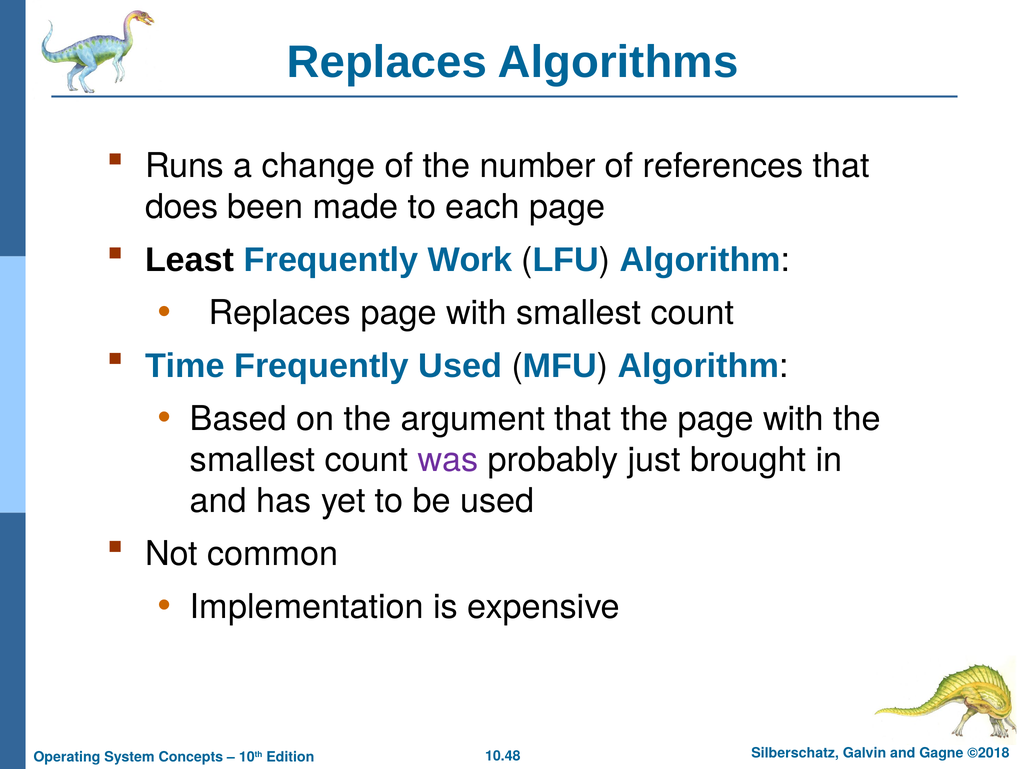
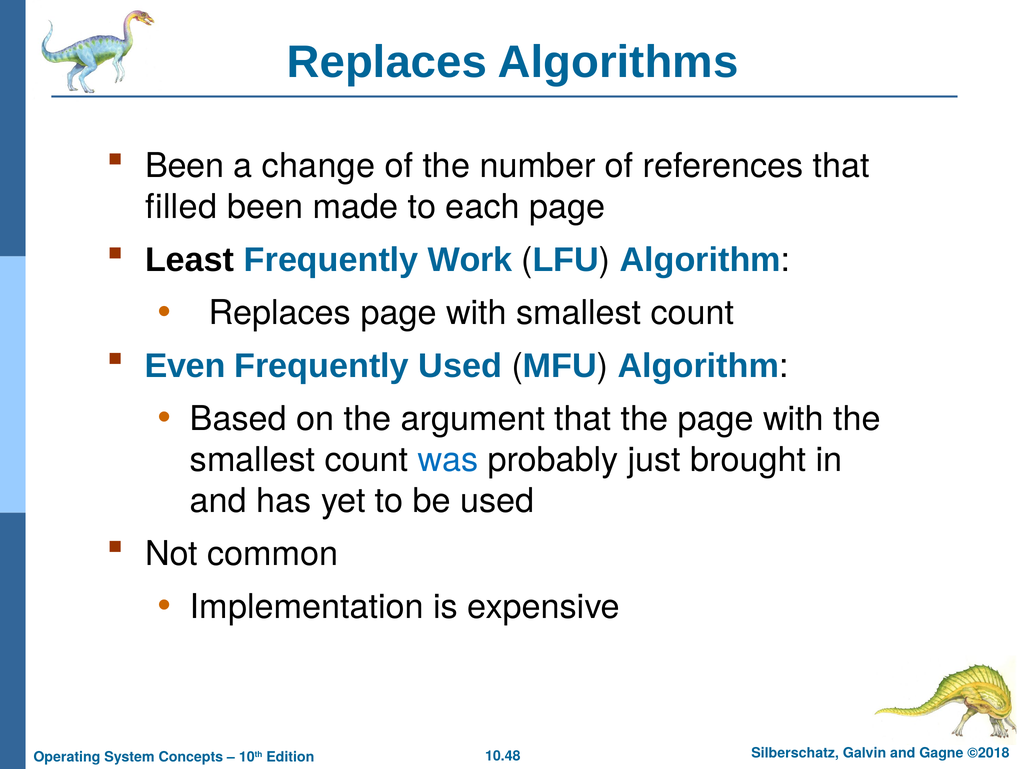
Runs: Runs -> Been (185, 166)
does: does -> filled (181, 207)
Time: Time -> Even (185, 366)
was colour: purple -> blue (448, 460)
